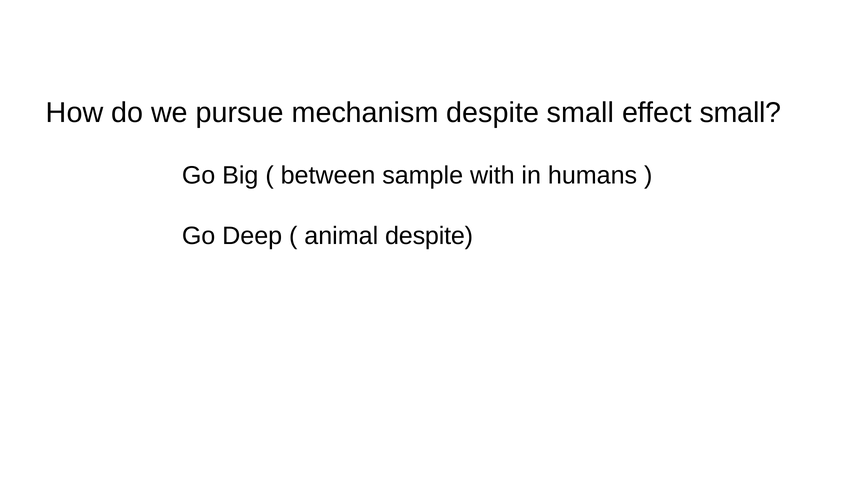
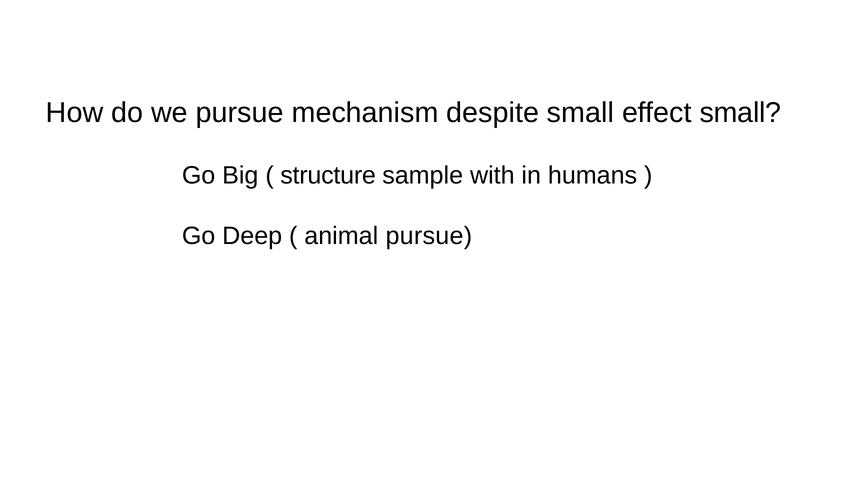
between: between -> structure (328, 176)
animal despite: despite -> pursue (429, 236)
